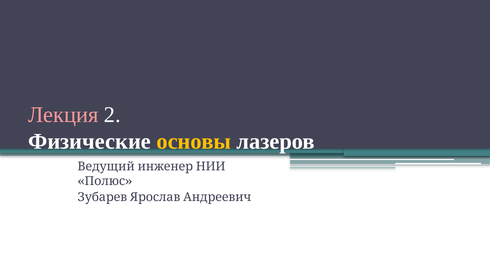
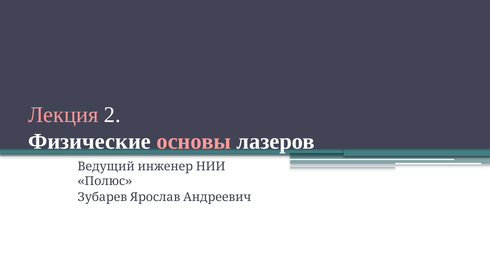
основы colour: yellow -> pink (194, 142)
